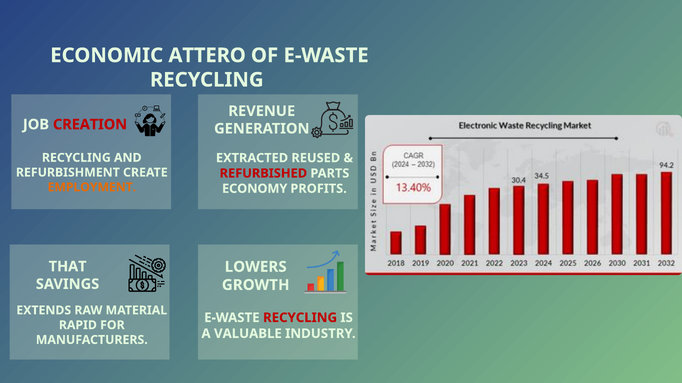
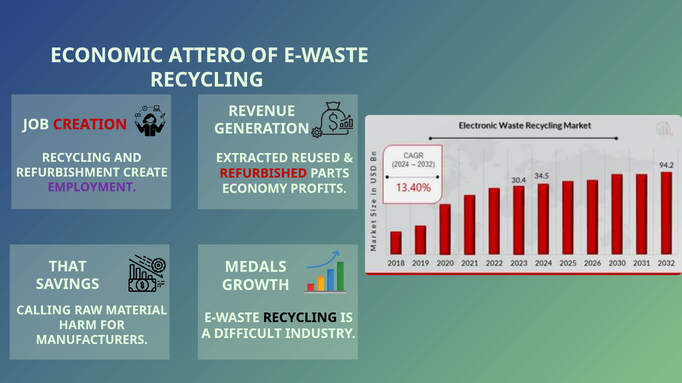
EMPLOYMENT colour: orange -> purple (92, 188)
LOWERS: LOWERS -> MEDALS (256, 267)
EXTENDS: EXTENDS -> CALLING (44, 311)
RECYCLING colour: red -> black (300, 318)
RAPID: RAPID -> HARM (78, 326)
VALUABLE: VALUABLE -> DIFFICULT (248, 334)
